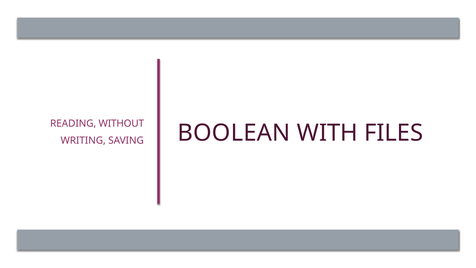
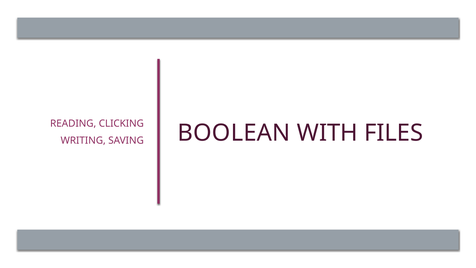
WITHOUT: WITHOUT -> CLICKING (121, 123)
